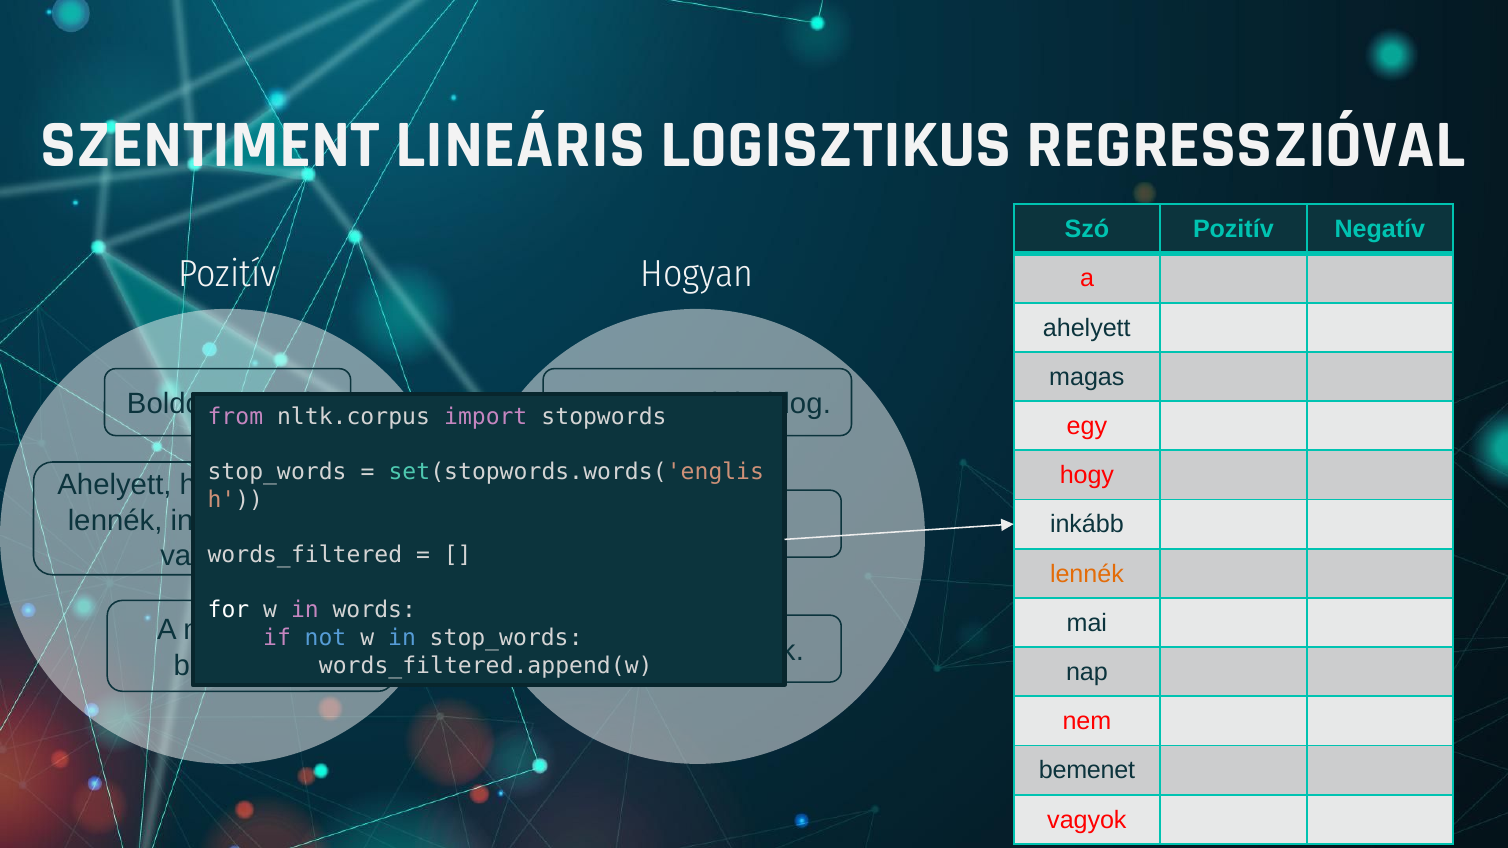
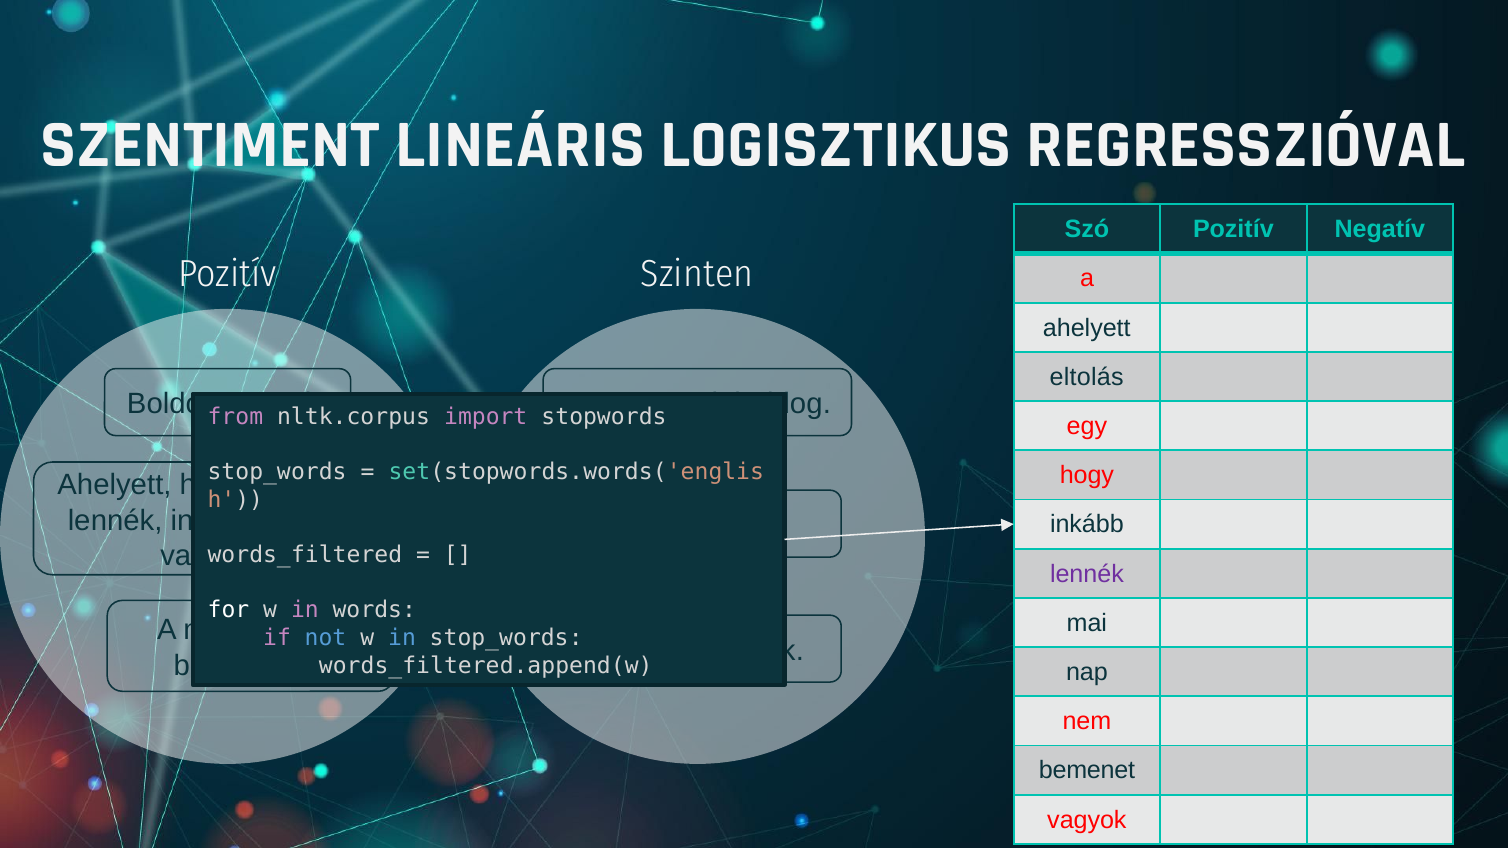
Hogyan: Hogyan -> Szinten (697, 274)
magas: magas -> eltolás (1087, 377)
lennék colour: orange -> purple (1087, 574)
